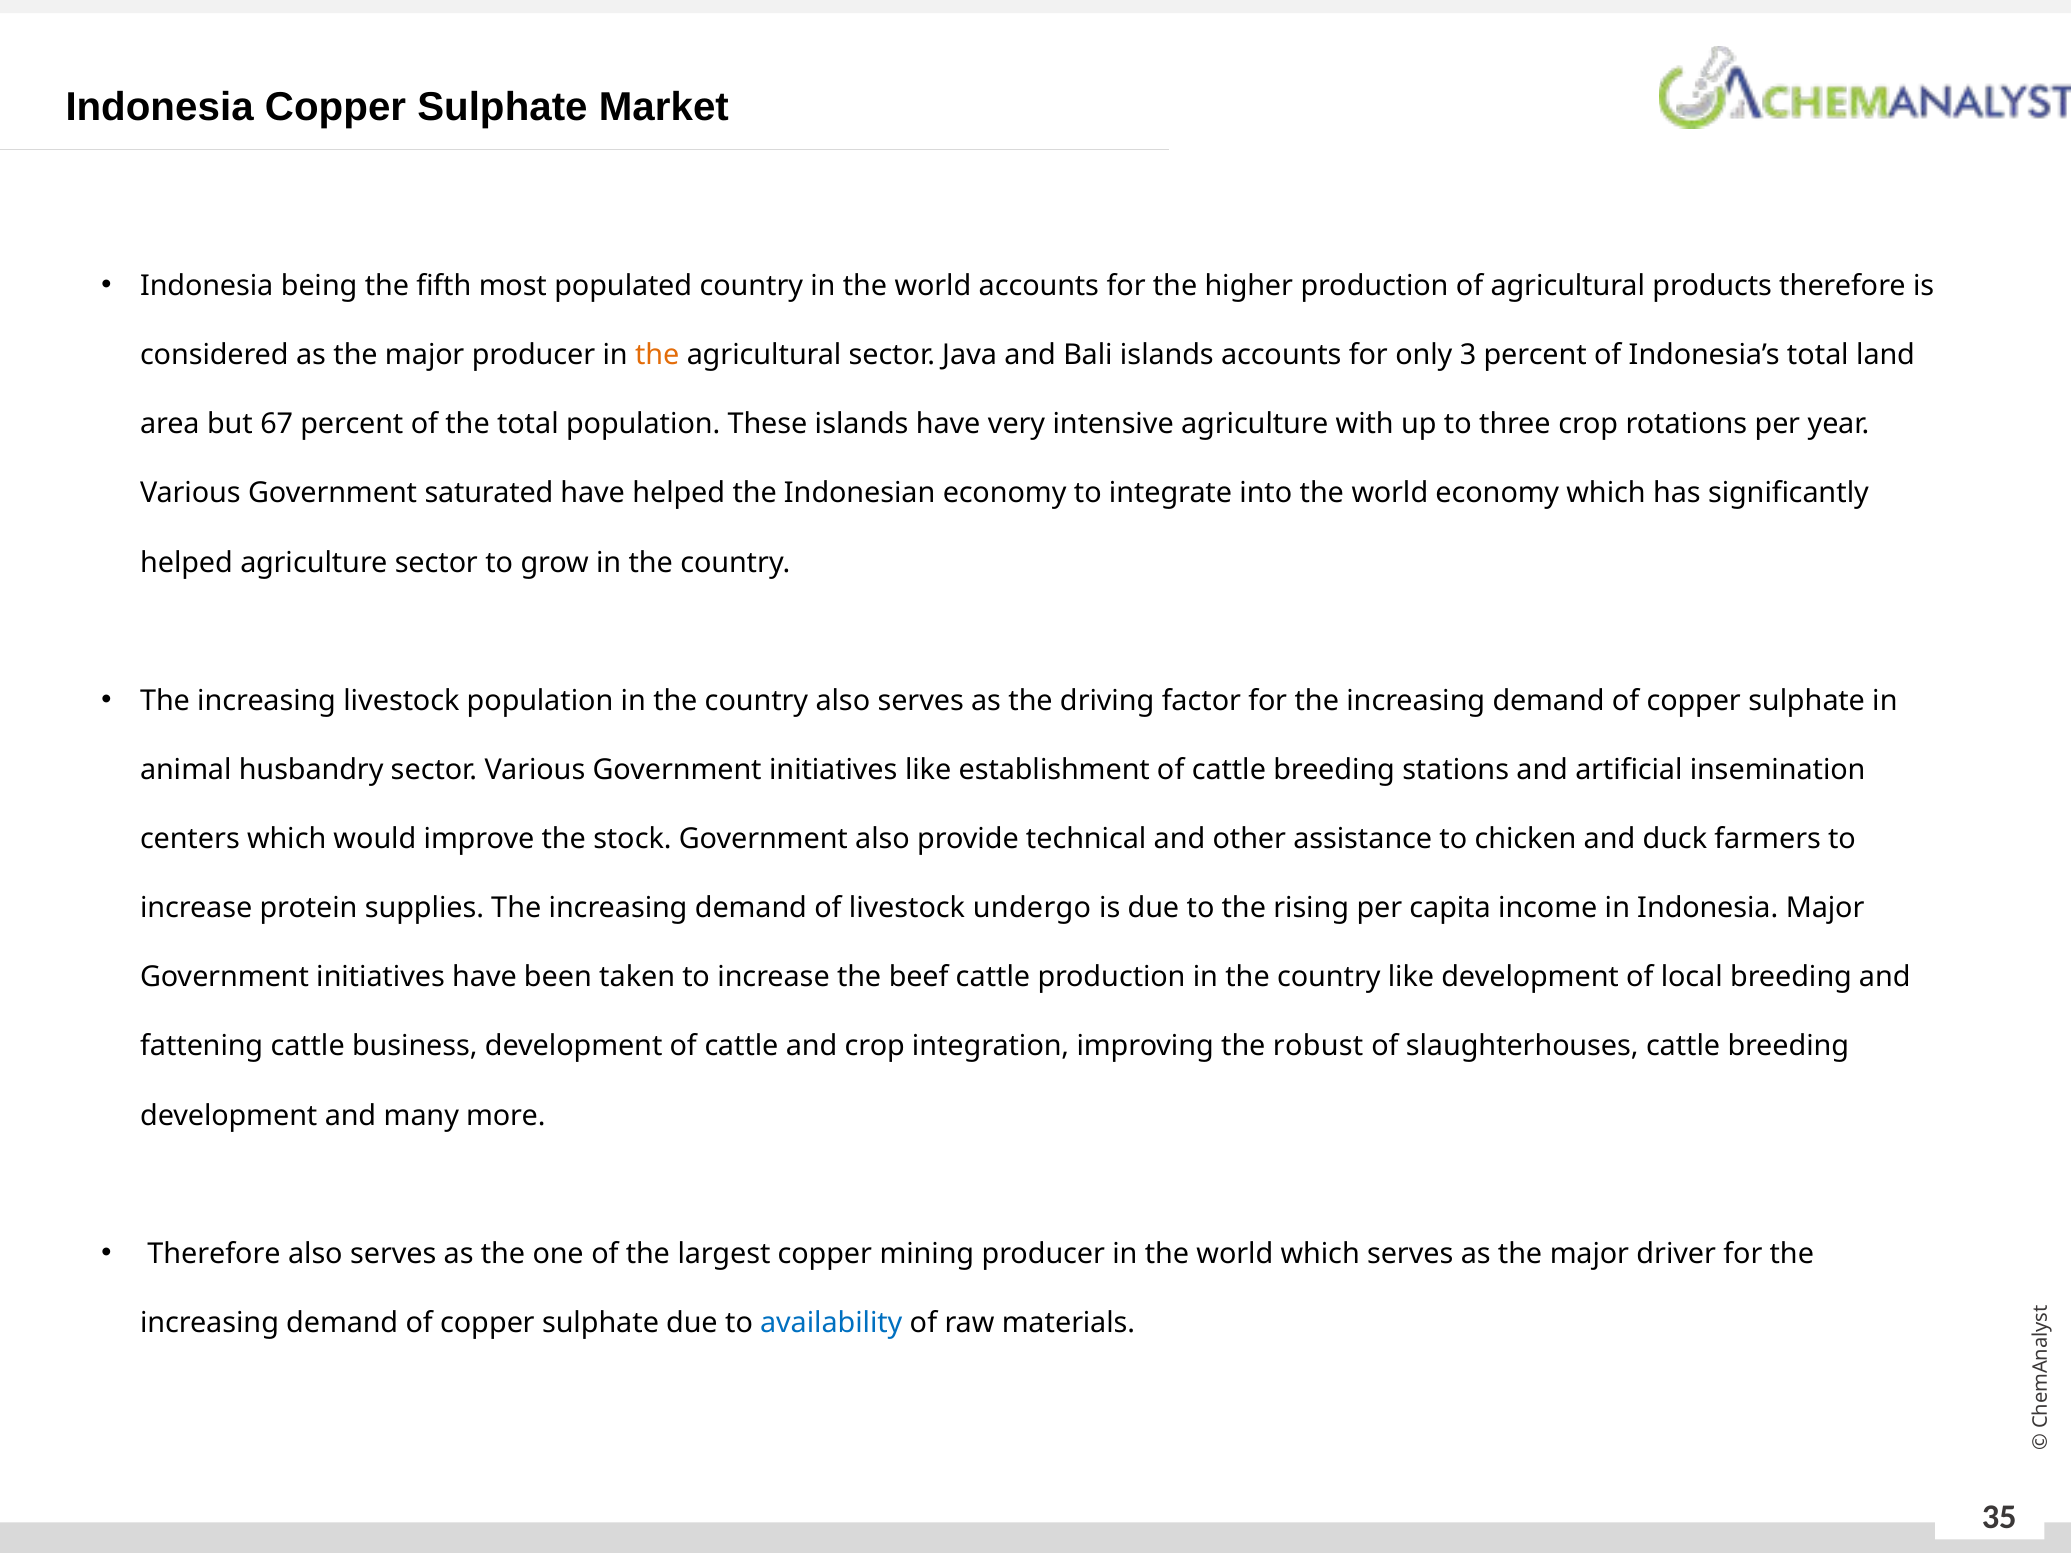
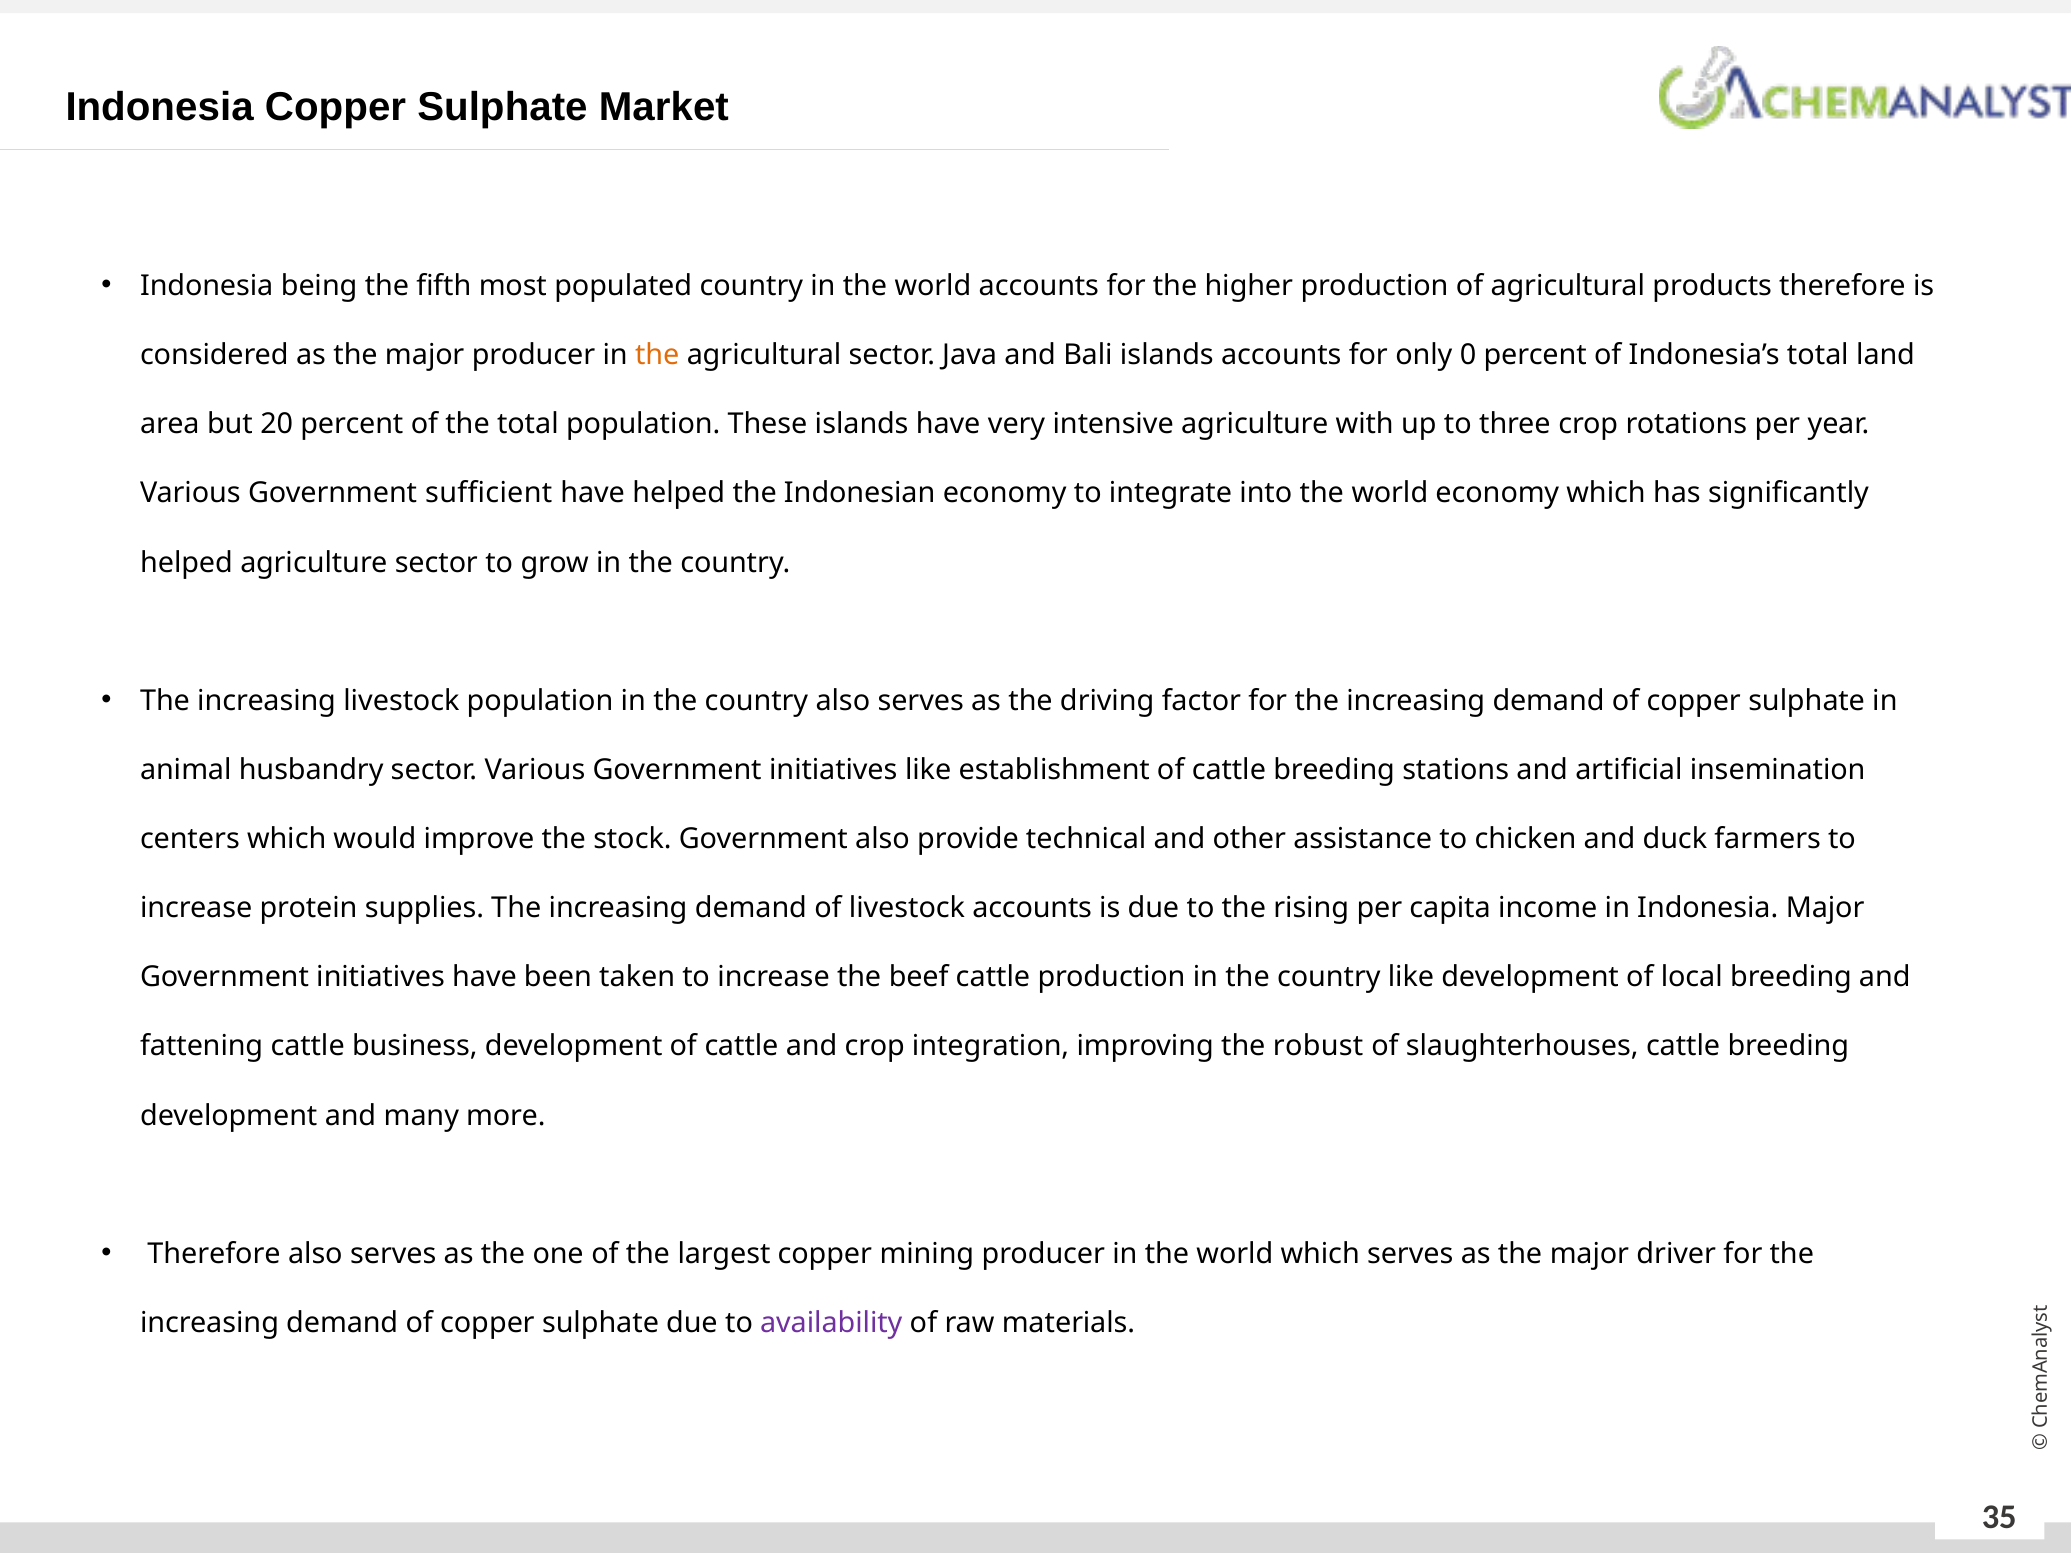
3: 3 -> 0 (1468, 355)
67: 67 -> 20 (277, 424)
saturated: saturated -> sufficient (489, 493)
livestock undergo: undergo -> accounts (1032, 908)
availability colour: blue -> purple (831, 1323)
